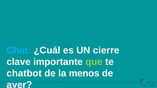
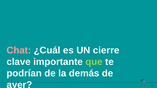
Chat colour: light blue -> pink (19, 51)
chatbot: chatbot -> podrían (24, 74)
menos: menos -> demás (84, 74)
